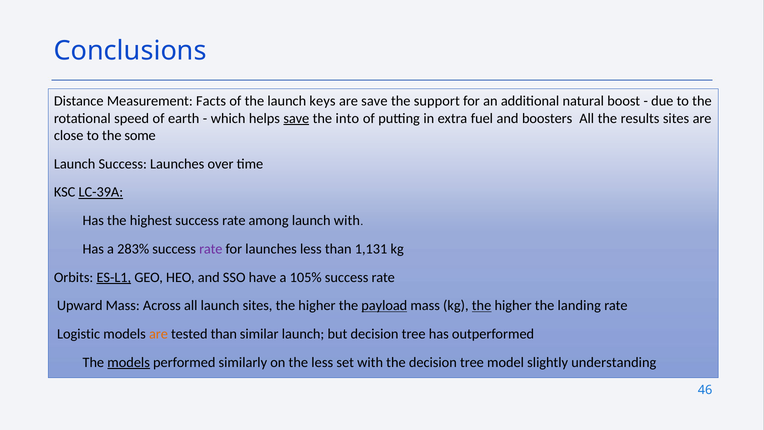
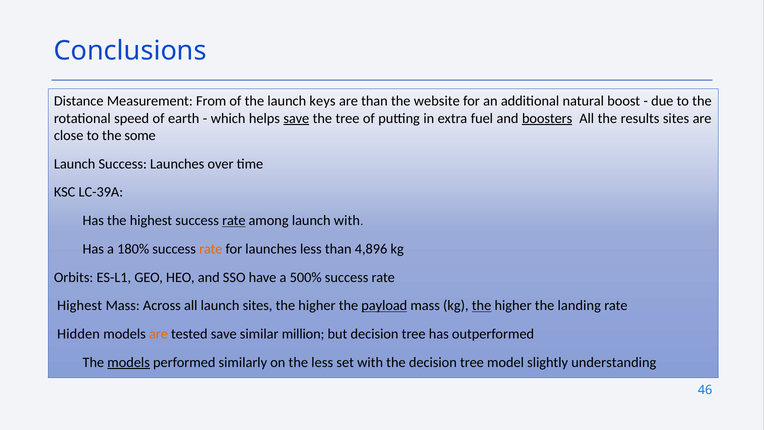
Facts: Facts -> From (211, 101)
are save: save -> than (374, 101)
support: support -> website (437, 101)
the into: into -> tree (347, 118)
boosters underline: none -> present (547, 118)
LC-39A underline: present -> none (101, 192)
rate underline: none -> present (234, 220)
283%: 283% -> 180% (133, 249)
rate colour: purple -> orange (211, 249)
1,131: 1,131 -> 4,896 (371, 249)
ES-L1 underline: present -> none (114, 277)
105%: 105% -> 500% (306, 277)
Upward: Upward -> Highest (80, 305)
Logistic: Logistic -> Hidden (79, 334)
tested than: than -> save (224, 334)
similar launch: launch -> million (303, 334)
